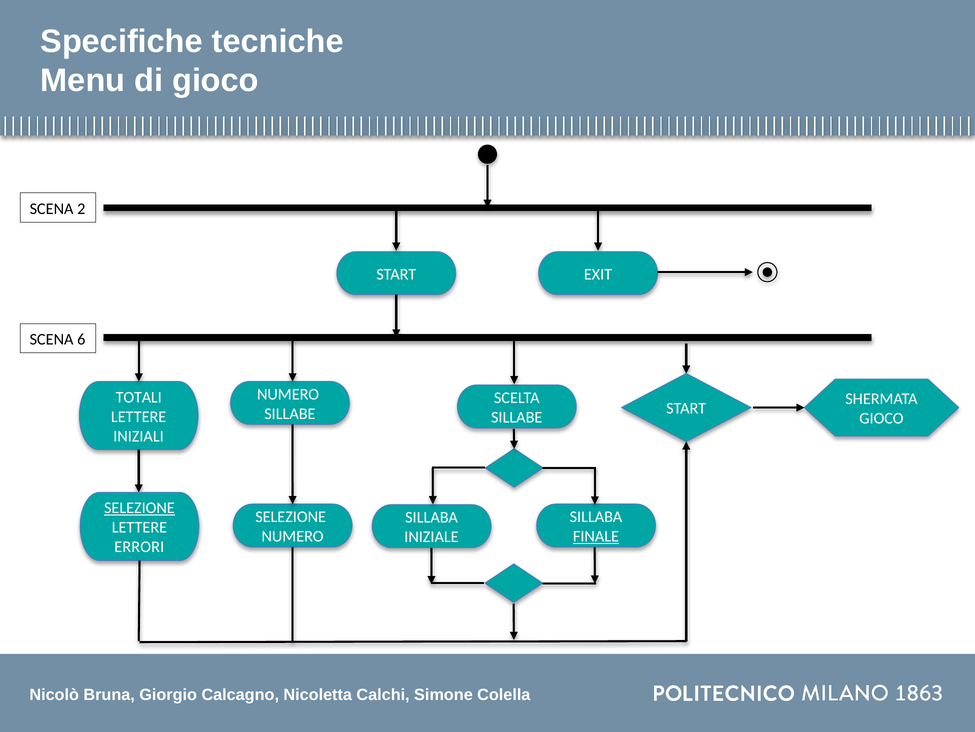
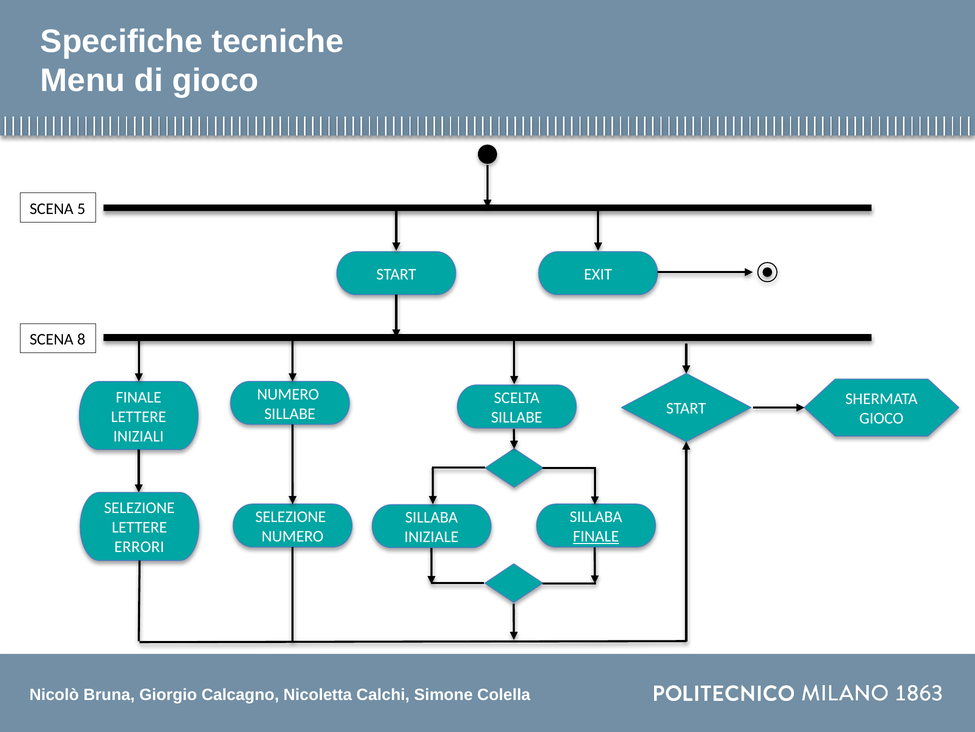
2: 2 -> 5 (81, 208)
6: 6 -> 8 (81, 339)
TOTALI: TOTALI -> FINALE (139, 397)
SELEZIONE underline: present -> none (139, 508)
